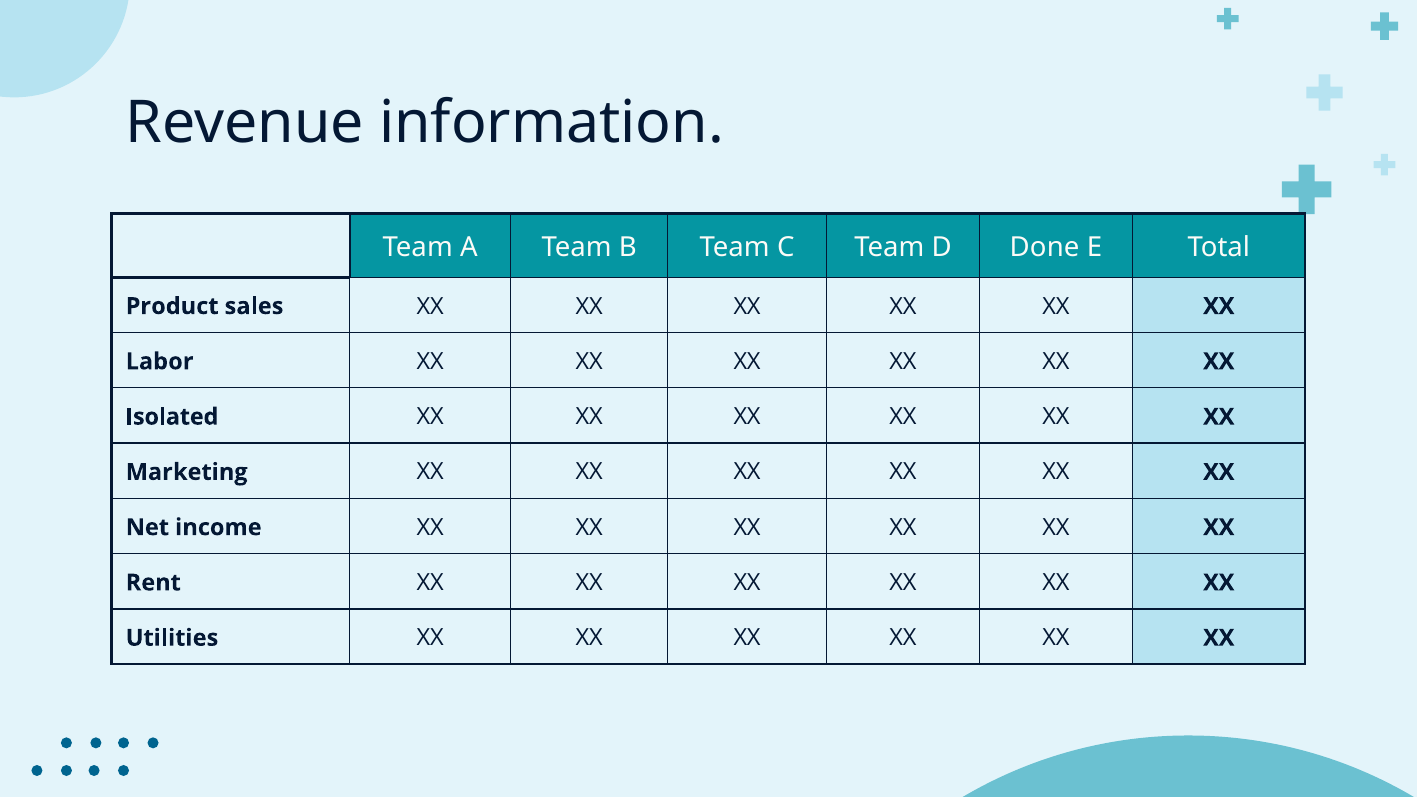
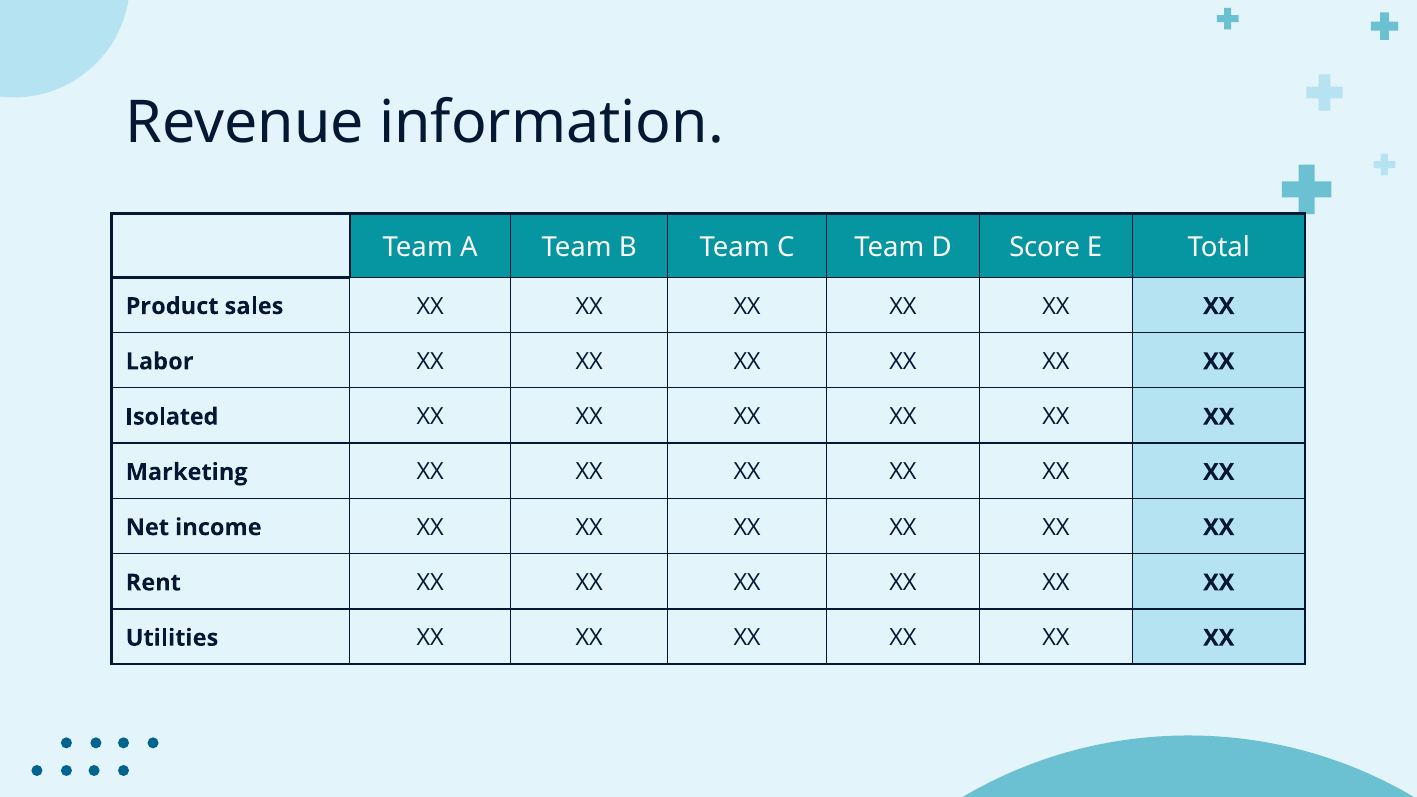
Done: Done -> Score (1045, 247)
